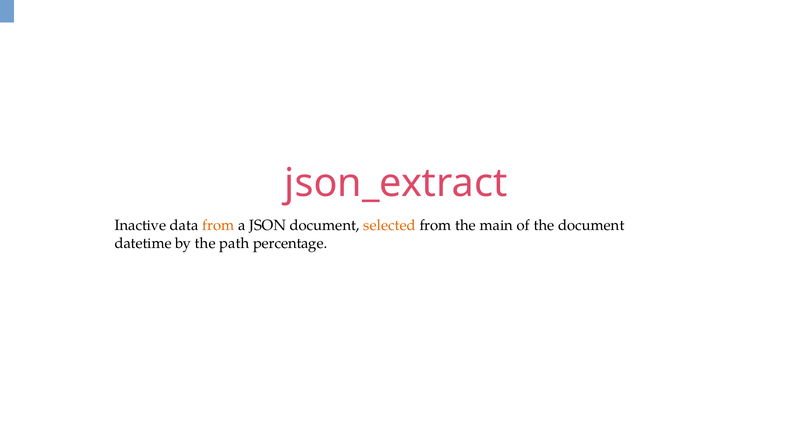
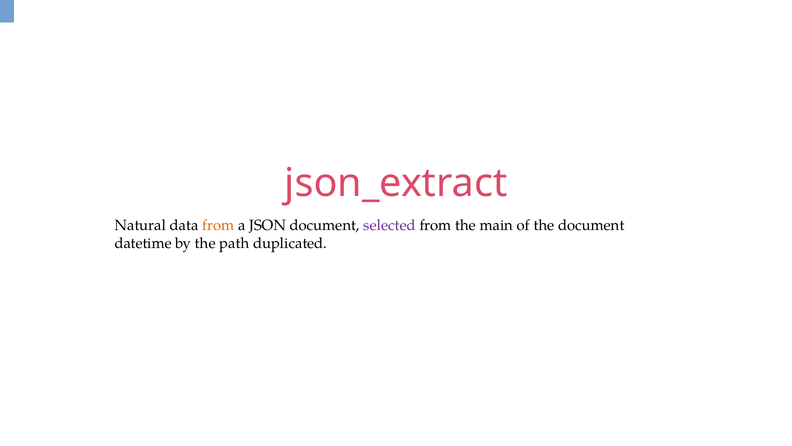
Inactive: Inactive -> Natural (140, 225)
selected colour: orange -> purple (390, 225)
percentage: percentage -> duplicated (290, 243)
